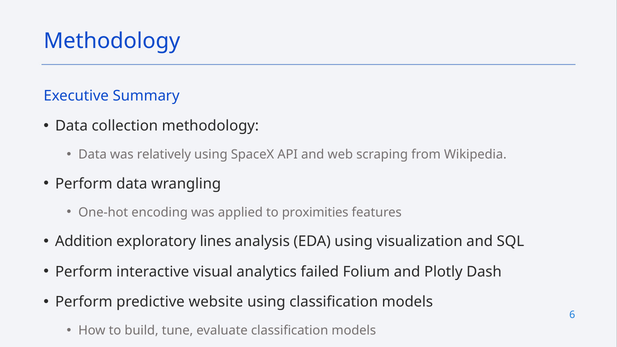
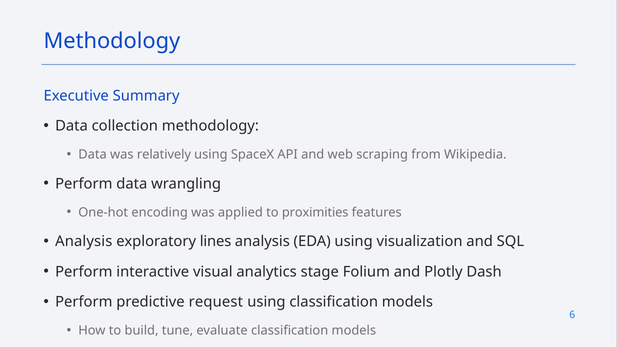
Addition: Addition -> Analysis (84, 242)
failed: failed -> stage (320, 272)
website: website -> request (216, 302)
